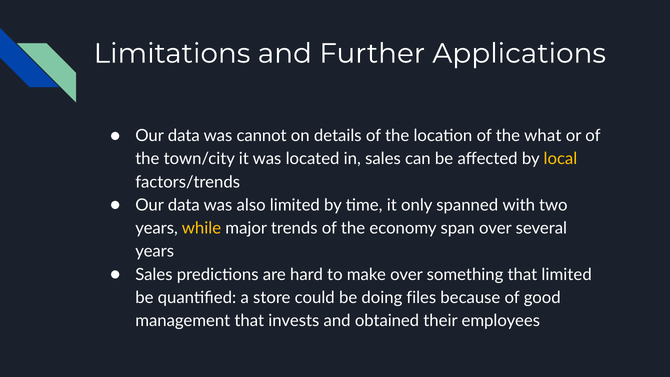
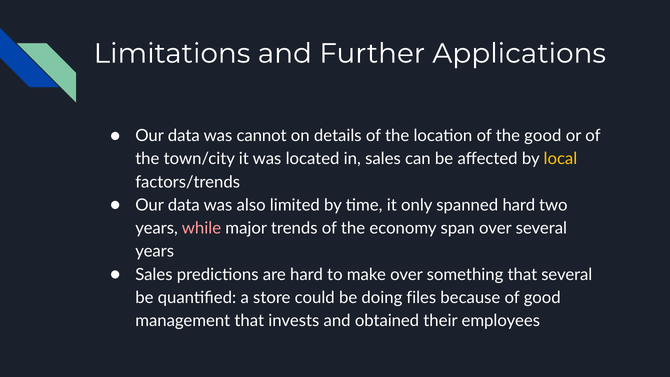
the what: what -> good (543, 136)
spanned with: with -> hard (519, 205)
while colour: yellow -> pink (201, 228)
that limited: limited -> several (567, 274)
